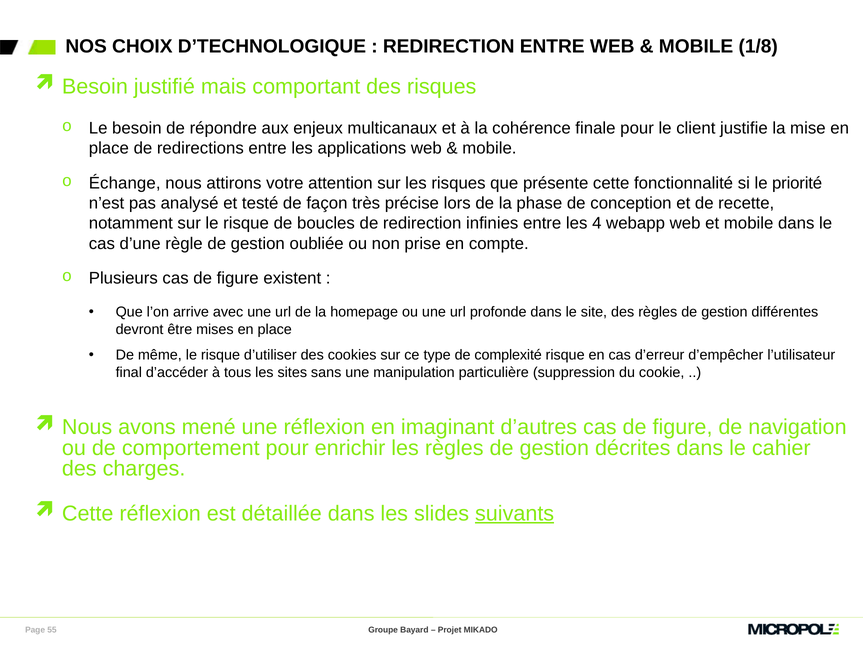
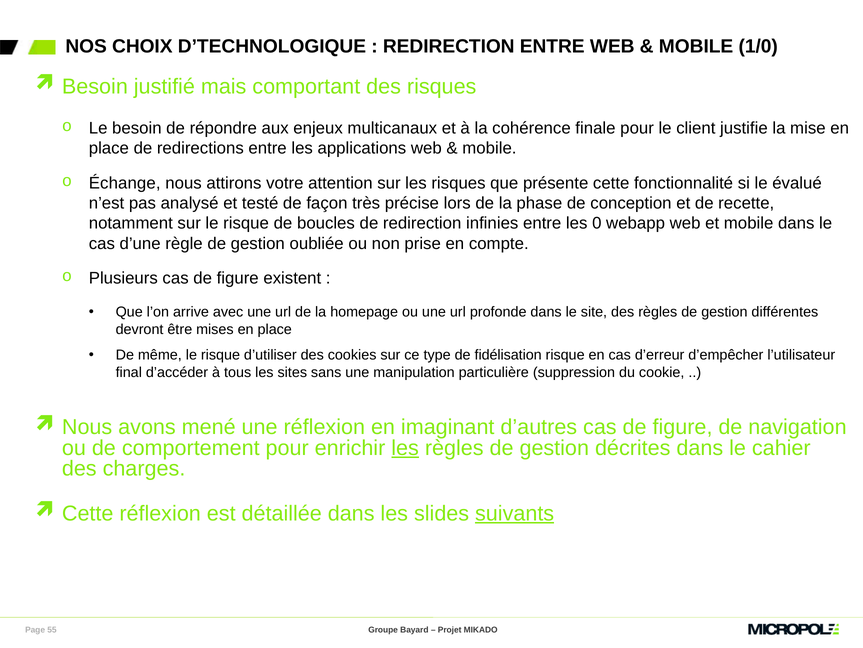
1/8: 1/8 -> 1/0 (758, 47)
priorité: priorité -> évalué (797, 183)
4: 4 -> 0 (597, 223)
complexité: complexité -> fidélisation (508, 355)
les underline: none -> present (405, 448)
